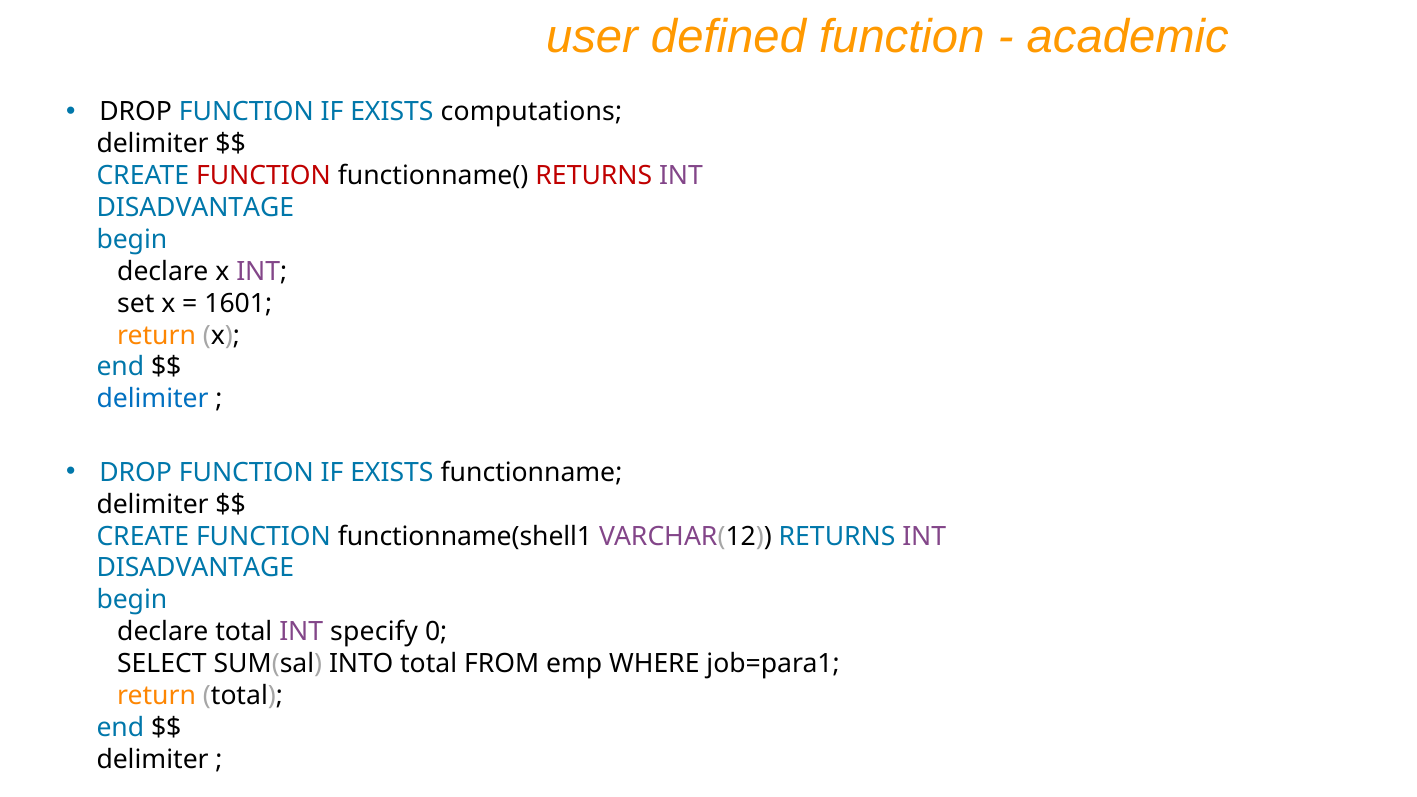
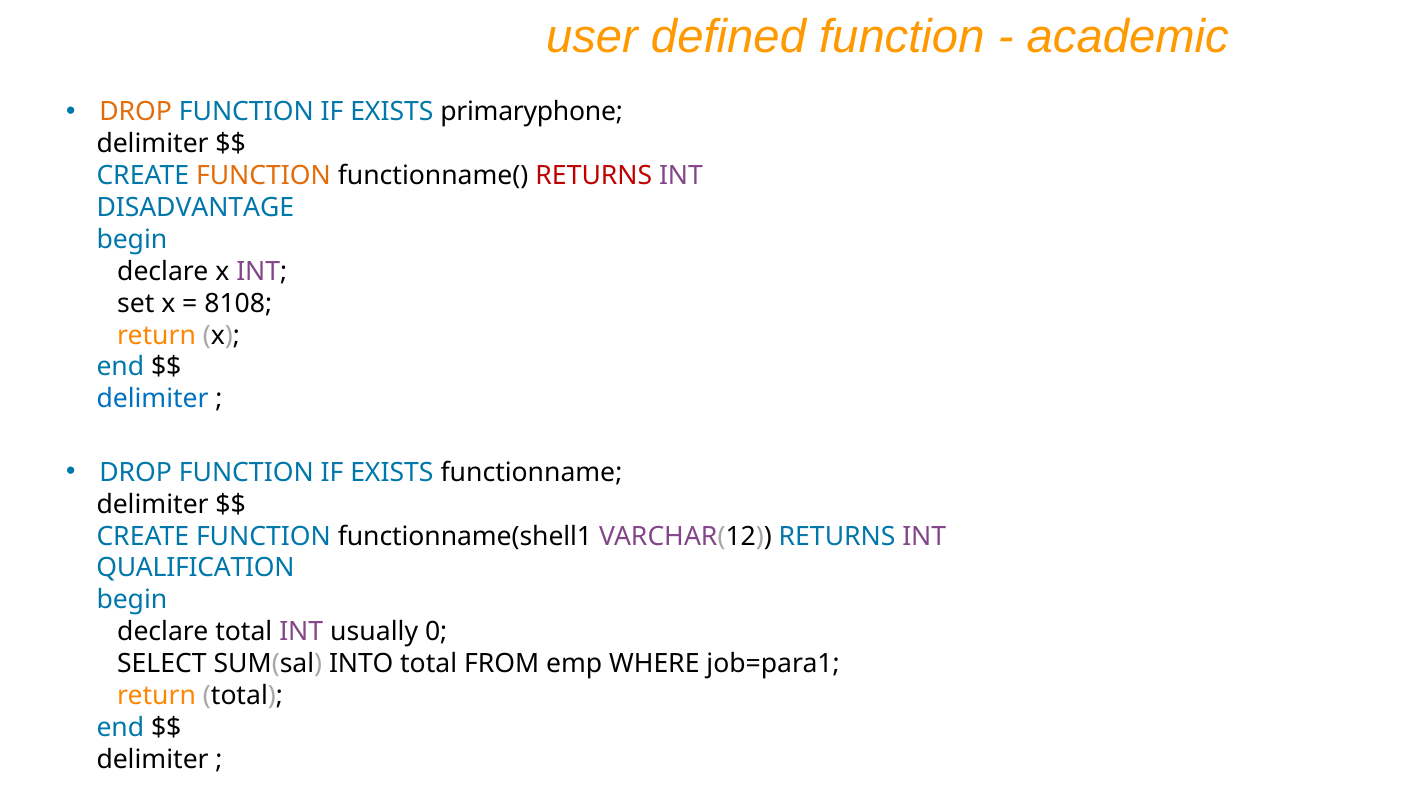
DROP colour: black -> orange (136, 112)
computations: computations -> primaryphone (532, 112)
FUNCTION colour: red -> orange (263, 176)
1601: 1601 -> 8108 (238, 303)
DISADVANTAGE: DISADVANTAGE -> QUALIFICATION (195, 568)
specify: specify -> usually (374, 632)
